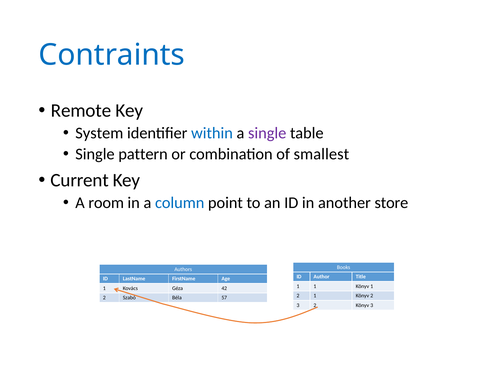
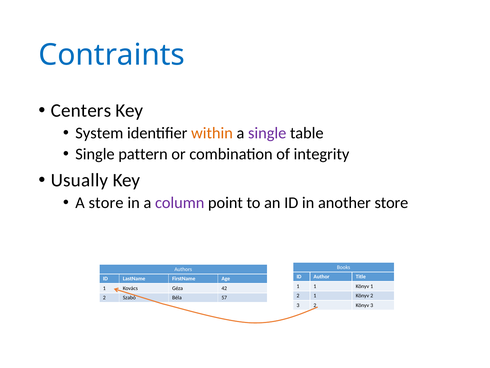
Remote: Remote -> Centers (81, 110)
within colour: blue -> orange (212, 133)
smallest: smallest -> integrity (321, 154)
Current: Current -> Usually (80, 180)
A room: room -> store (106, 202)
column colour: blue -> purple (180, 202)
